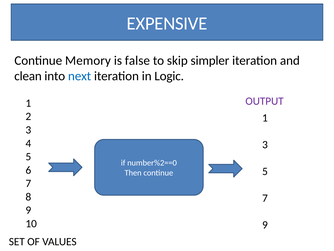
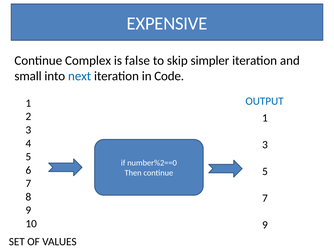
Memory: Memory -> Complex (88, 60)
clean: clean -> small (28, 76)
Logic: Logic -> Code (169, 76)
OUTPUT colour: purple -> blue (265, 101)
